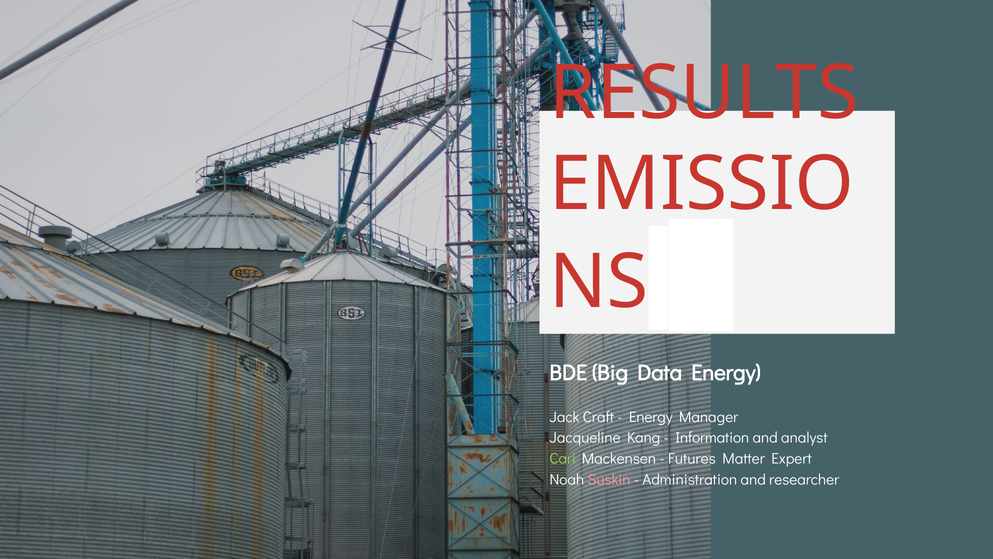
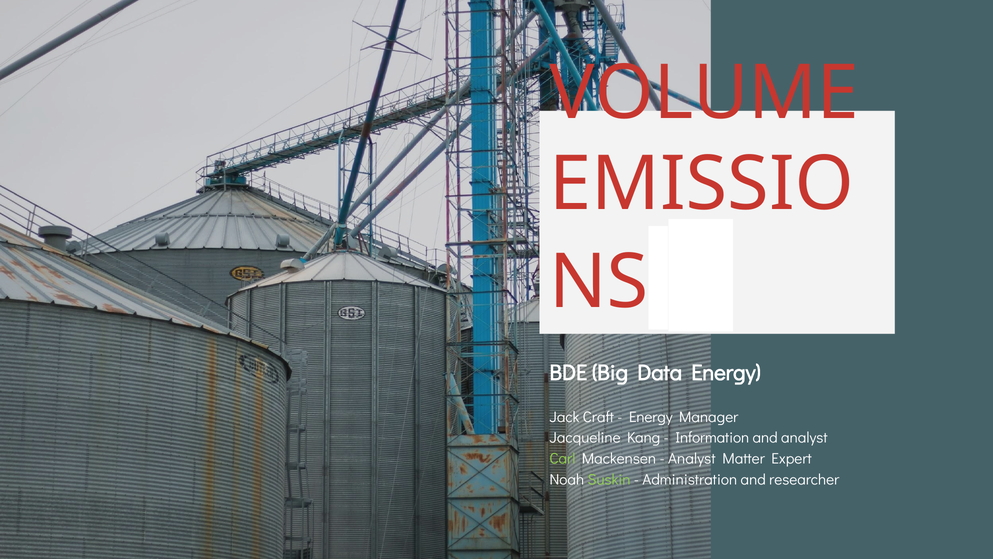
RESULTS: RESULTS -> VOLUME (704, 93)
Futures: Futures -> Analyst (692, 459)
Suskin colour: pink -> light green (609, 479)
